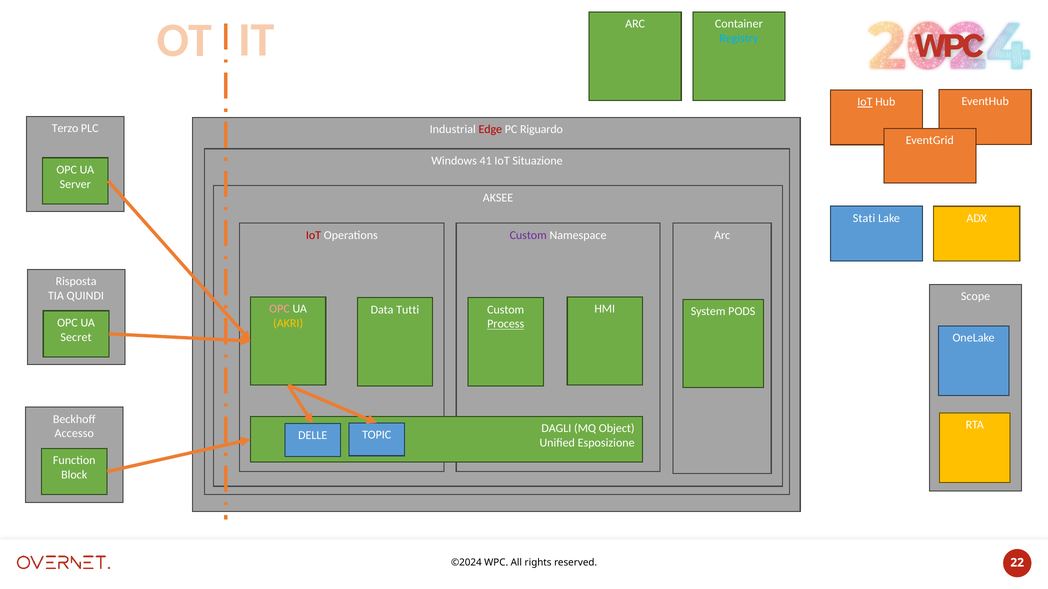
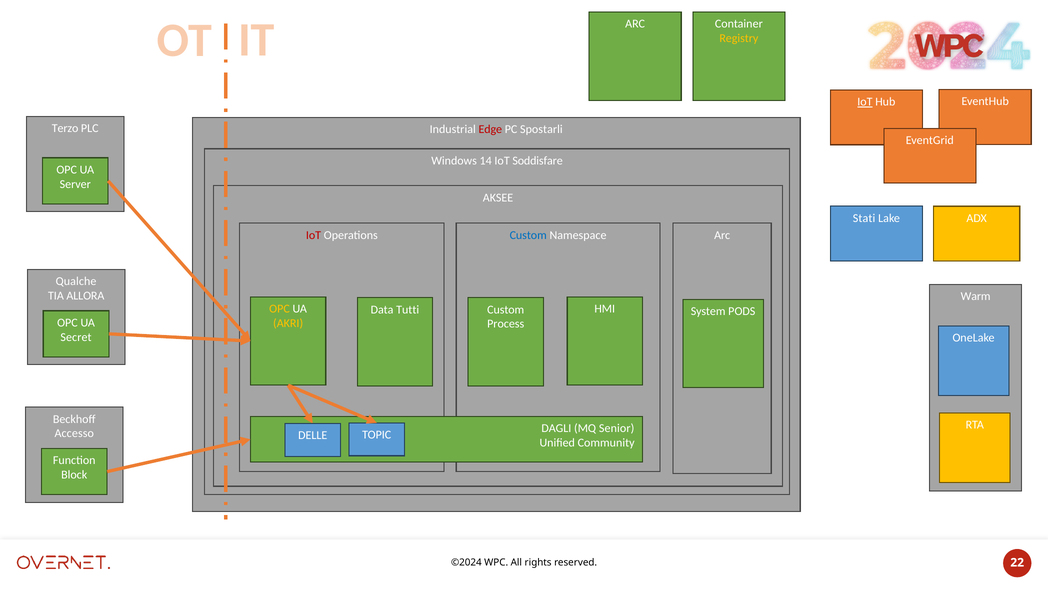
Registry colour: light blue -> yellow (739, 38)
Riguardo: Riguardo -> Spostarli (541, 129)
41: 41 -> 14 (486, 161)
Situazione: Situazione -> Soddisfare (538, 161)
Custom colour: purple -> blue (528, 235)
Risposta: Risposta -> Qualche (76, 282)
QUINDI: QUINDI -> ALLORA (85, 296)
Scope: Scope -> Warm (976, 297)
OPC colour: pink -> yellow (280, 309)
Process underline: present -> none (506, 324)
Object: Object -> Senior (617, 429)
Esposizione: Esposizione -> Community (606, 443)
